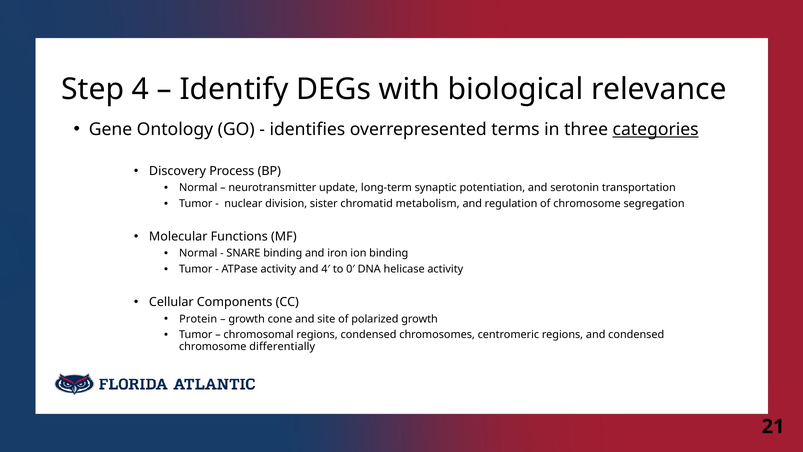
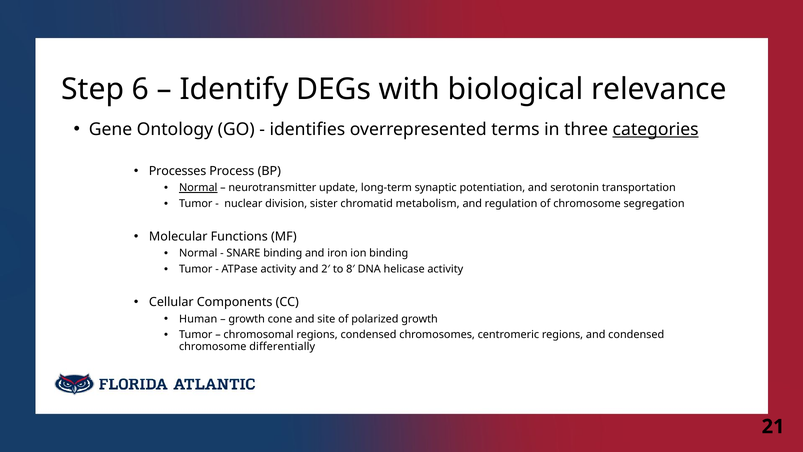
4: 4 -> 6 (140, 89)
Discovery: Discovery -> Processes (178, 171)
Normal underline: none -> present (198, 188)
4′: 4′ -> 2′ (326, 269)
0′: 0′ -> 8′ (351, 269)
Protein: Protein -> Human (198, 319)
